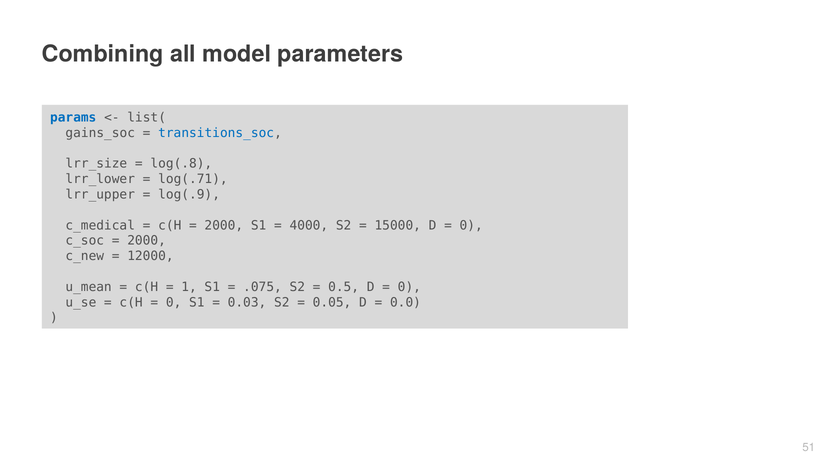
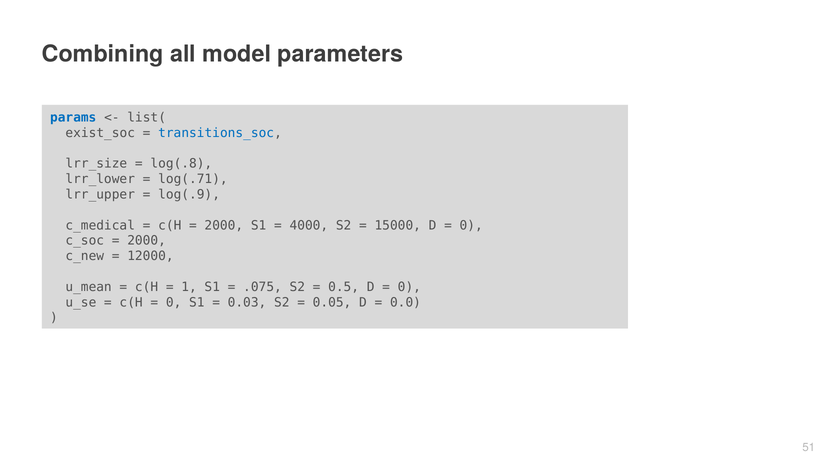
gains_soc: gains_soc -> exist_soc (100, 133)
